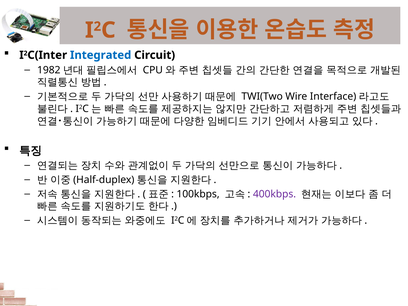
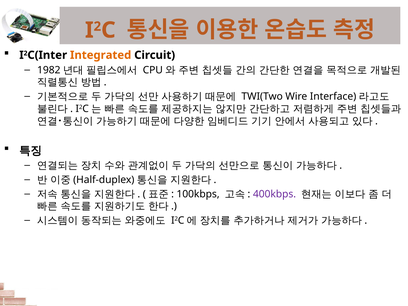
Integrated colour: blue -> orange (101, 55)
